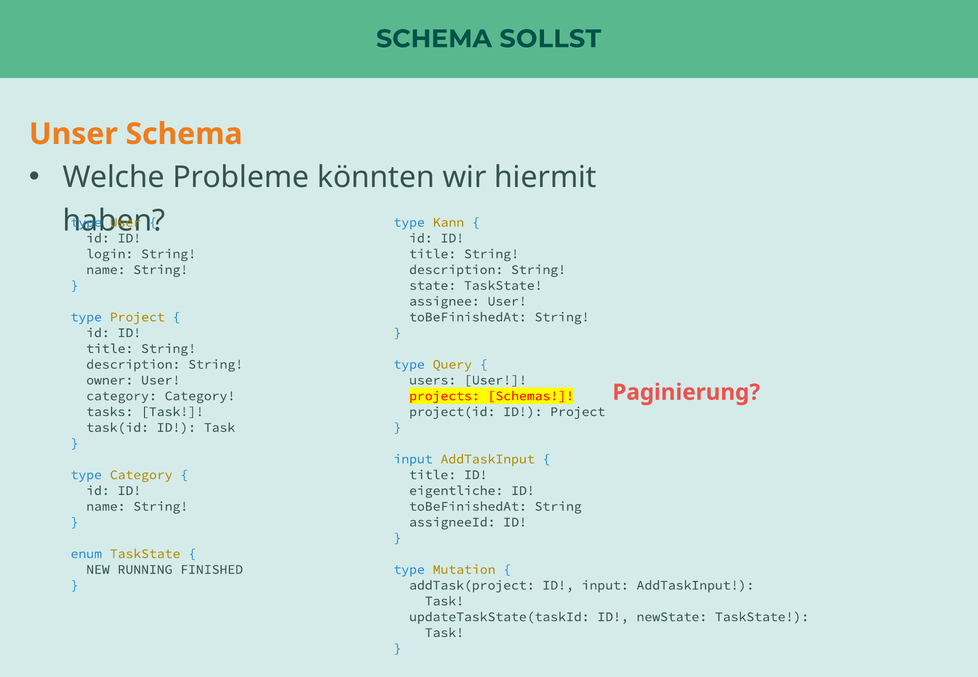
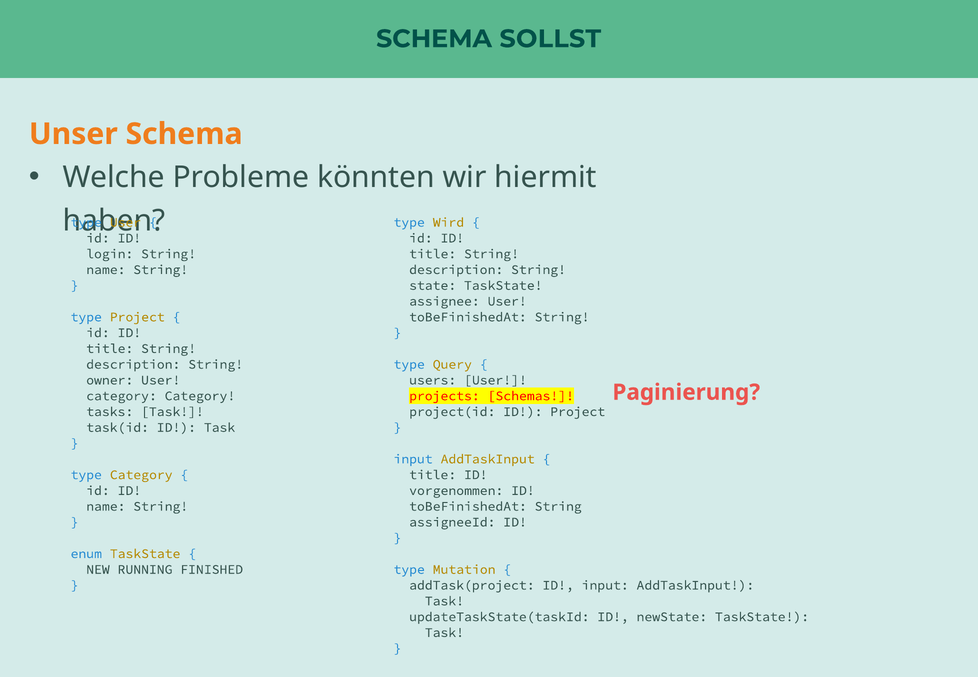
Kann: Kann -> Wird (448, 222)
eigentliche: eigentliche -> vorgenommen (456, 491)
